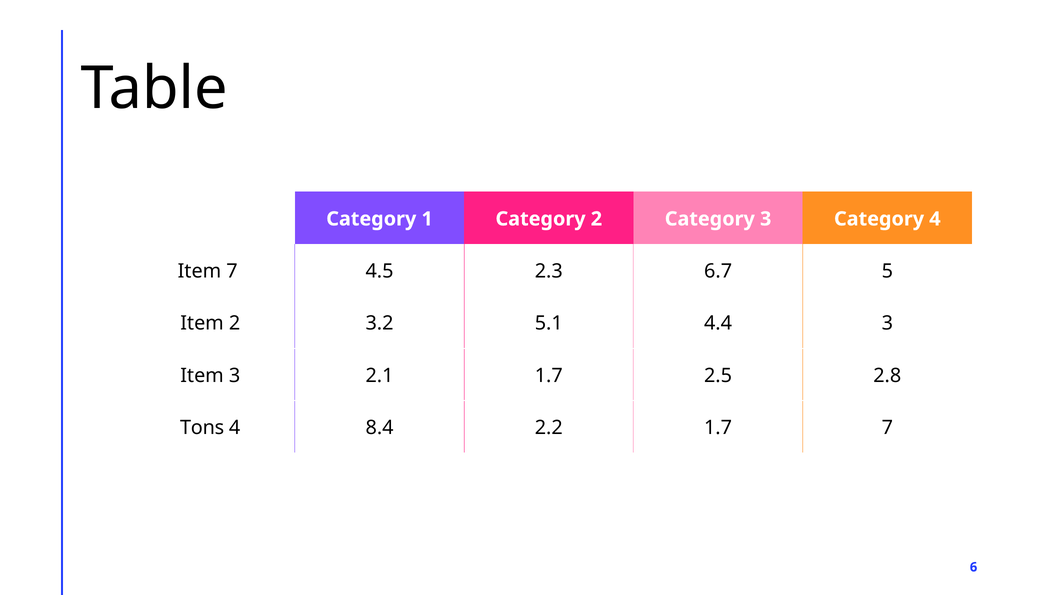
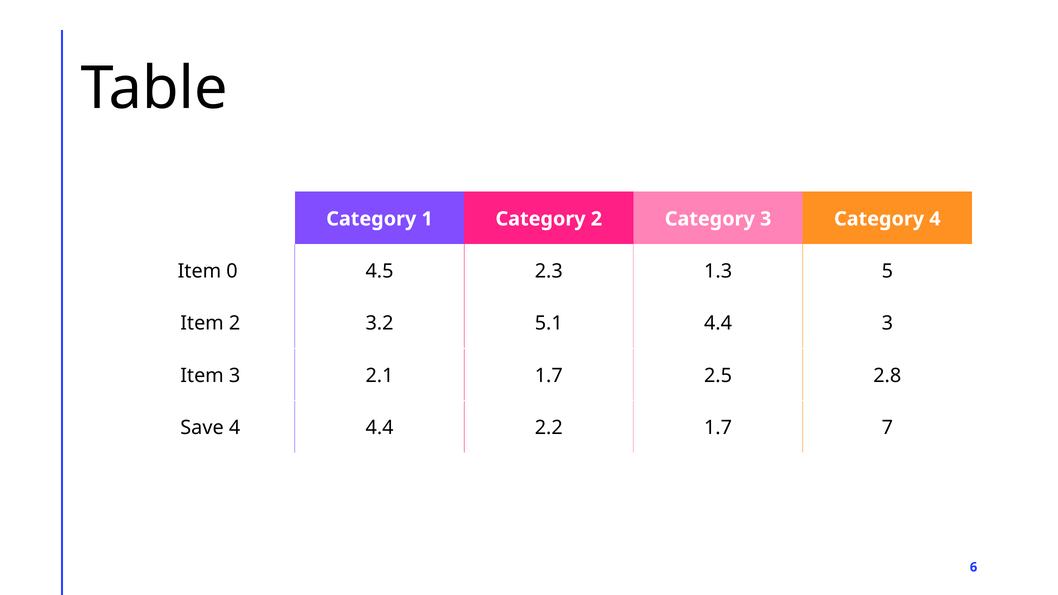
Item 7: 7 -> 0 (232, 271)
6.7: 6.7 -> 1.3 (718, 271)
Tons: Tons -> Save (202, 428)
4 8.4: 8.4 -> 4.4 (380, 428)
